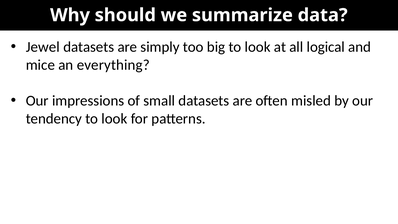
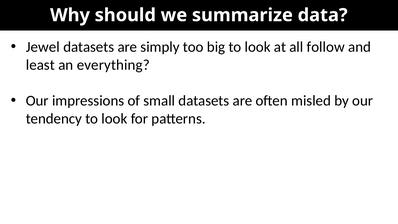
logical: logical -> follow (326, 47)
mice: mice -> least (40, 65)
